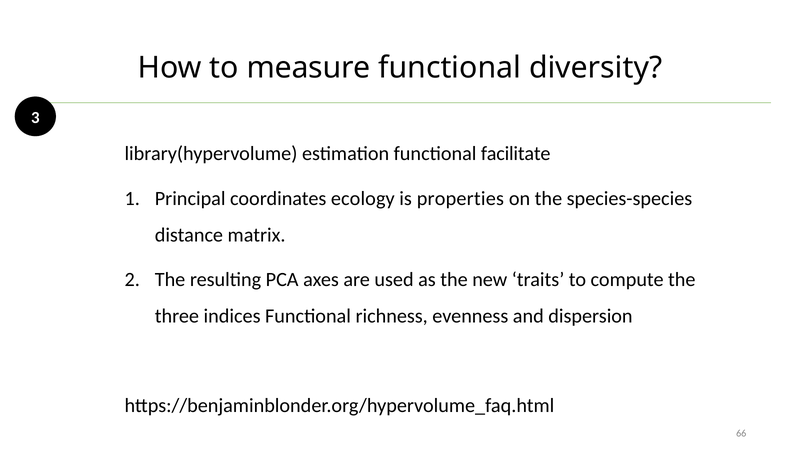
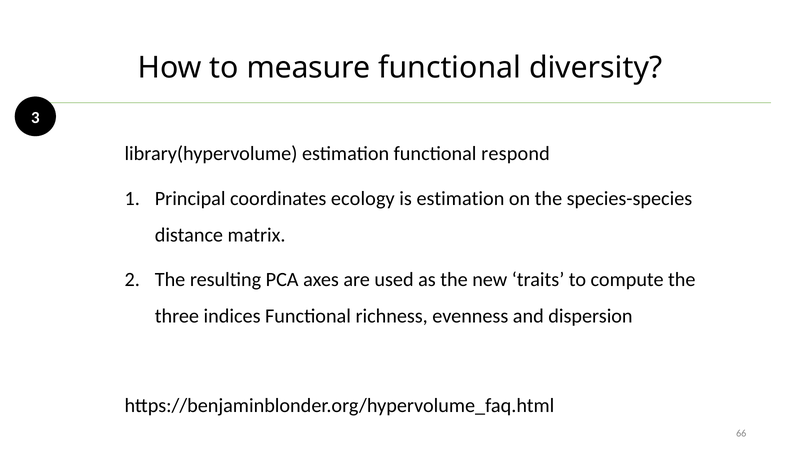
facilitate: facilitate -> respond (516, 154)
is properties: properties -> estimation (460, 199)
